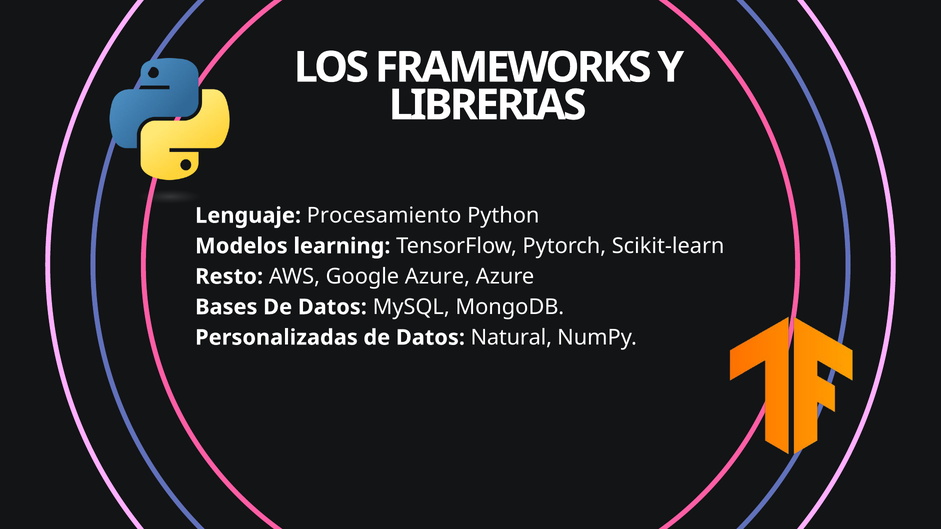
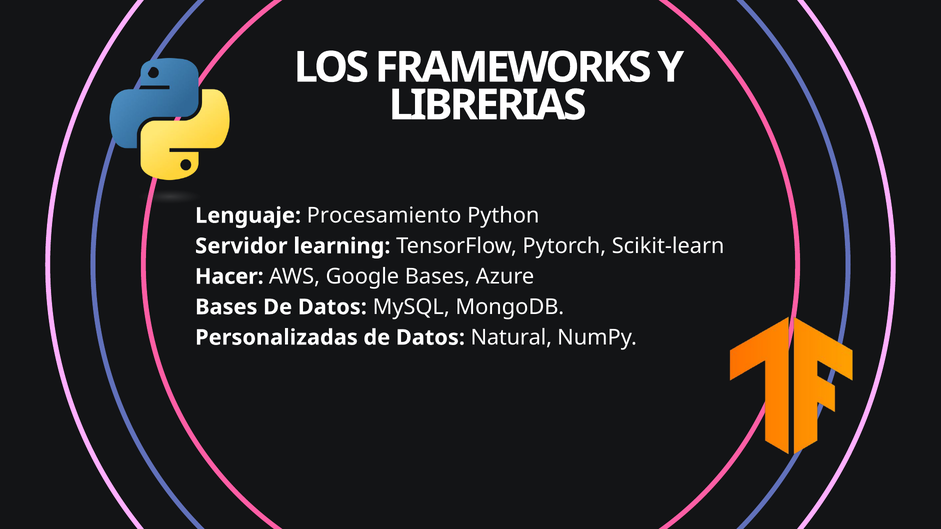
Modelos: Modelos -> Servidor (241, 246)
Resto: Resto -> Hacer (229, 277)
Google Azure: Azure -> Bases (438, 277)
